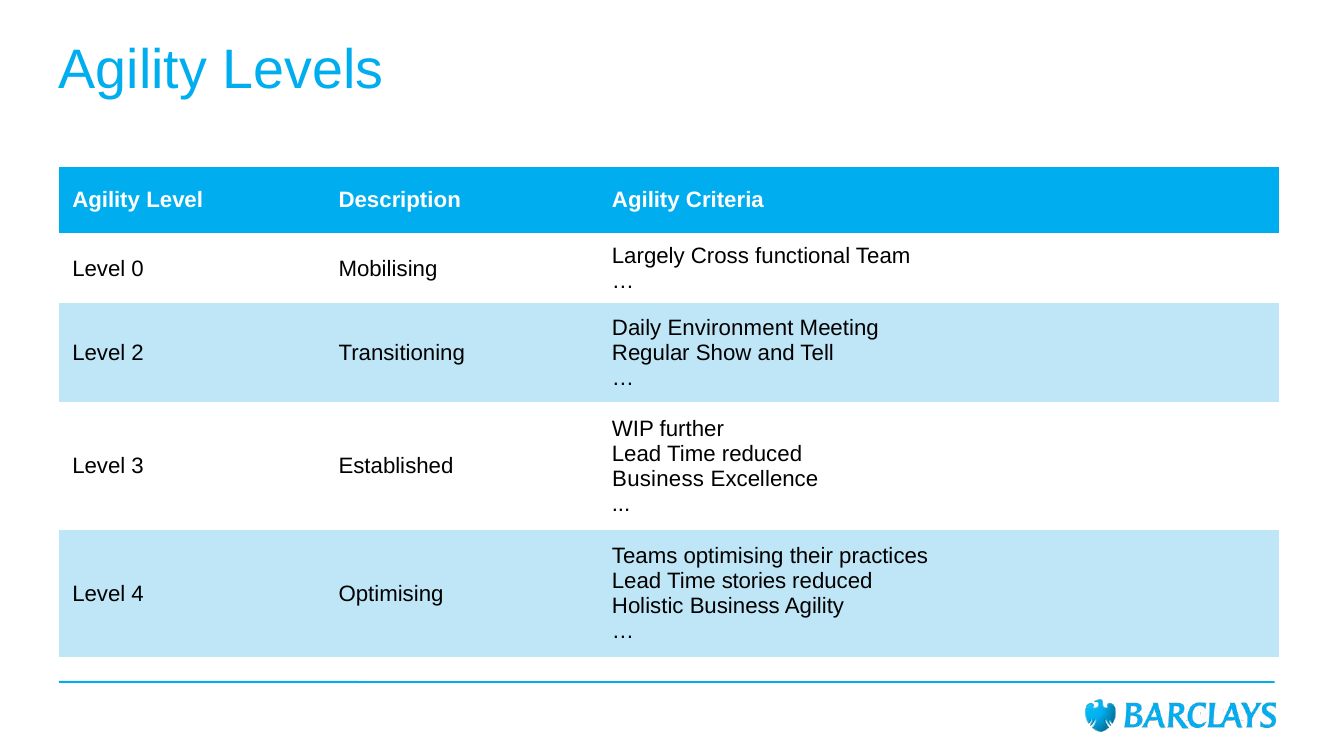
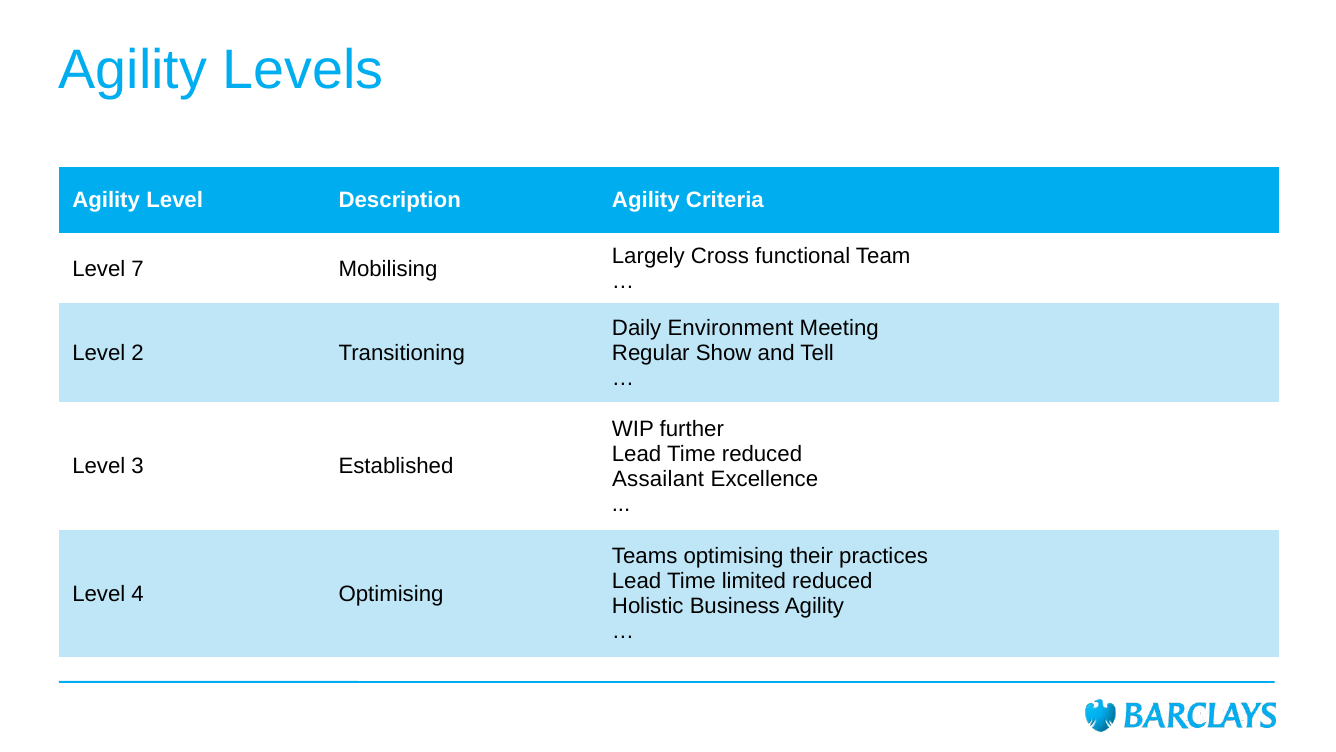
0: 0 -> 7 (138, 269)
Business: Business -> Assailant (658, 479)
stories: stories -> limited (754, 582)
